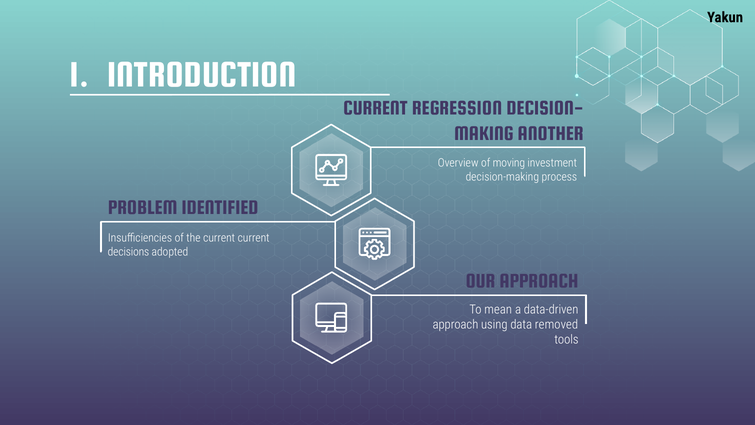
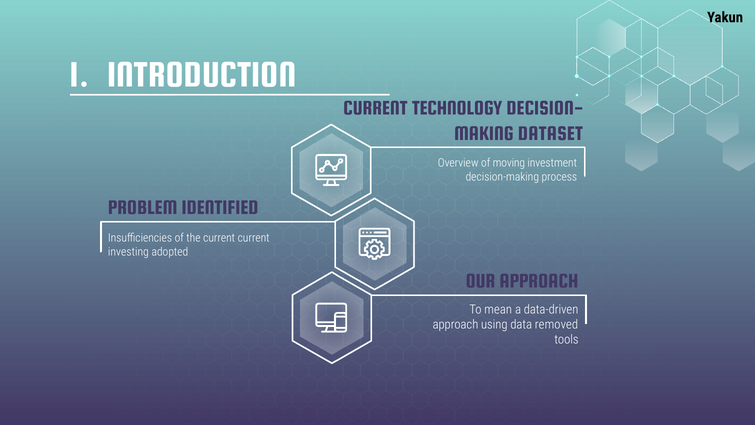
REGRESSION: REGRESSION -> TECHNOLOGY (457, 108)
ANOTHER: ANOTHER -> DATASET (550, 133)
decisions: decisions -> investing (128, 252)
